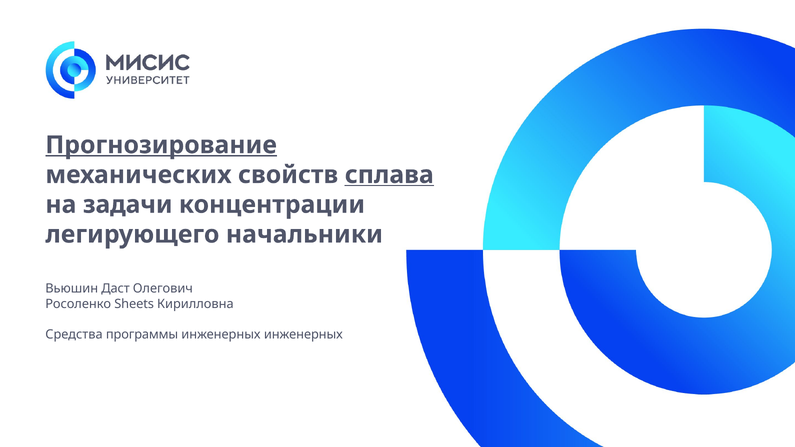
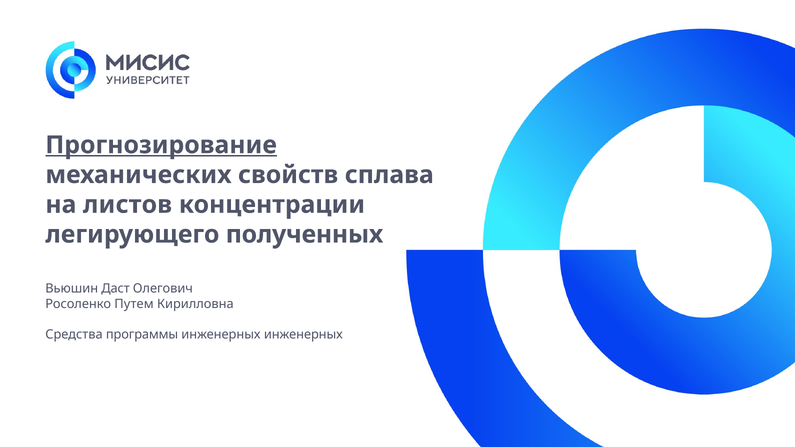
сплава underline: present -> none (389, 175)
задачи: задачи -> листов (127, 205)
начальники: начальники -> полученных (304, 235)
Sheets: Sheets -> Путем (134, 304)
